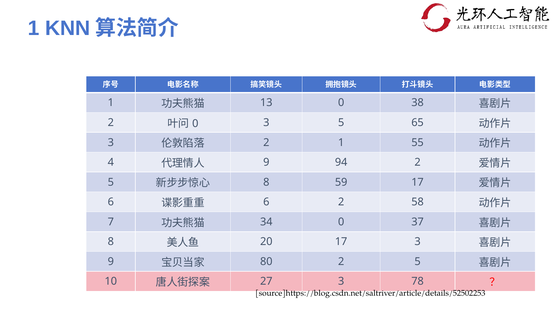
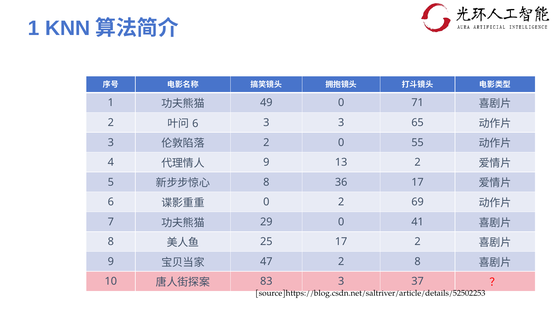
13: 13 -> 49 (266, 103)
38: 38 -> 71 (418, 103)
0: 0 -> 6 (195, 123)
3 5: 5 -> 3 (341, 122)
2 1: 1 -> 0 (341, 142)
94: 94 -> 13 (341, 162)
59: 59 -> 36 (341, 182)
6: 6 -> 0 (266, 202)
58: 58 -> 69 (418, 202)
34: 34 -> 29 (266, 222)
37: 37 -> 41 (418, 222)
20: 20 -> 25 (266, 241)
17 3: 3 -> 2 (418, 241)
80: 80 -> 47 (266, 261)
2 5: 5 -> 8 (418, 261)
27: 27 -> 83 (266, 281)
78: 78 -> 37 (418, 281)
